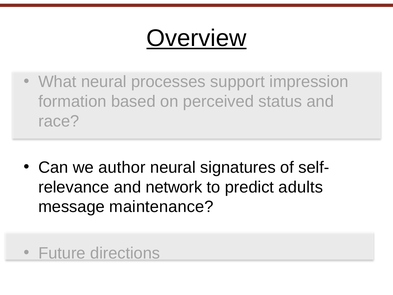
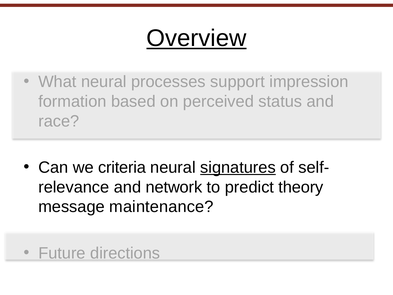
author: author -> criteria (122, 167)
signatures underline: none -> present (238, 167)
adults: adults -> theory (301, 187)
